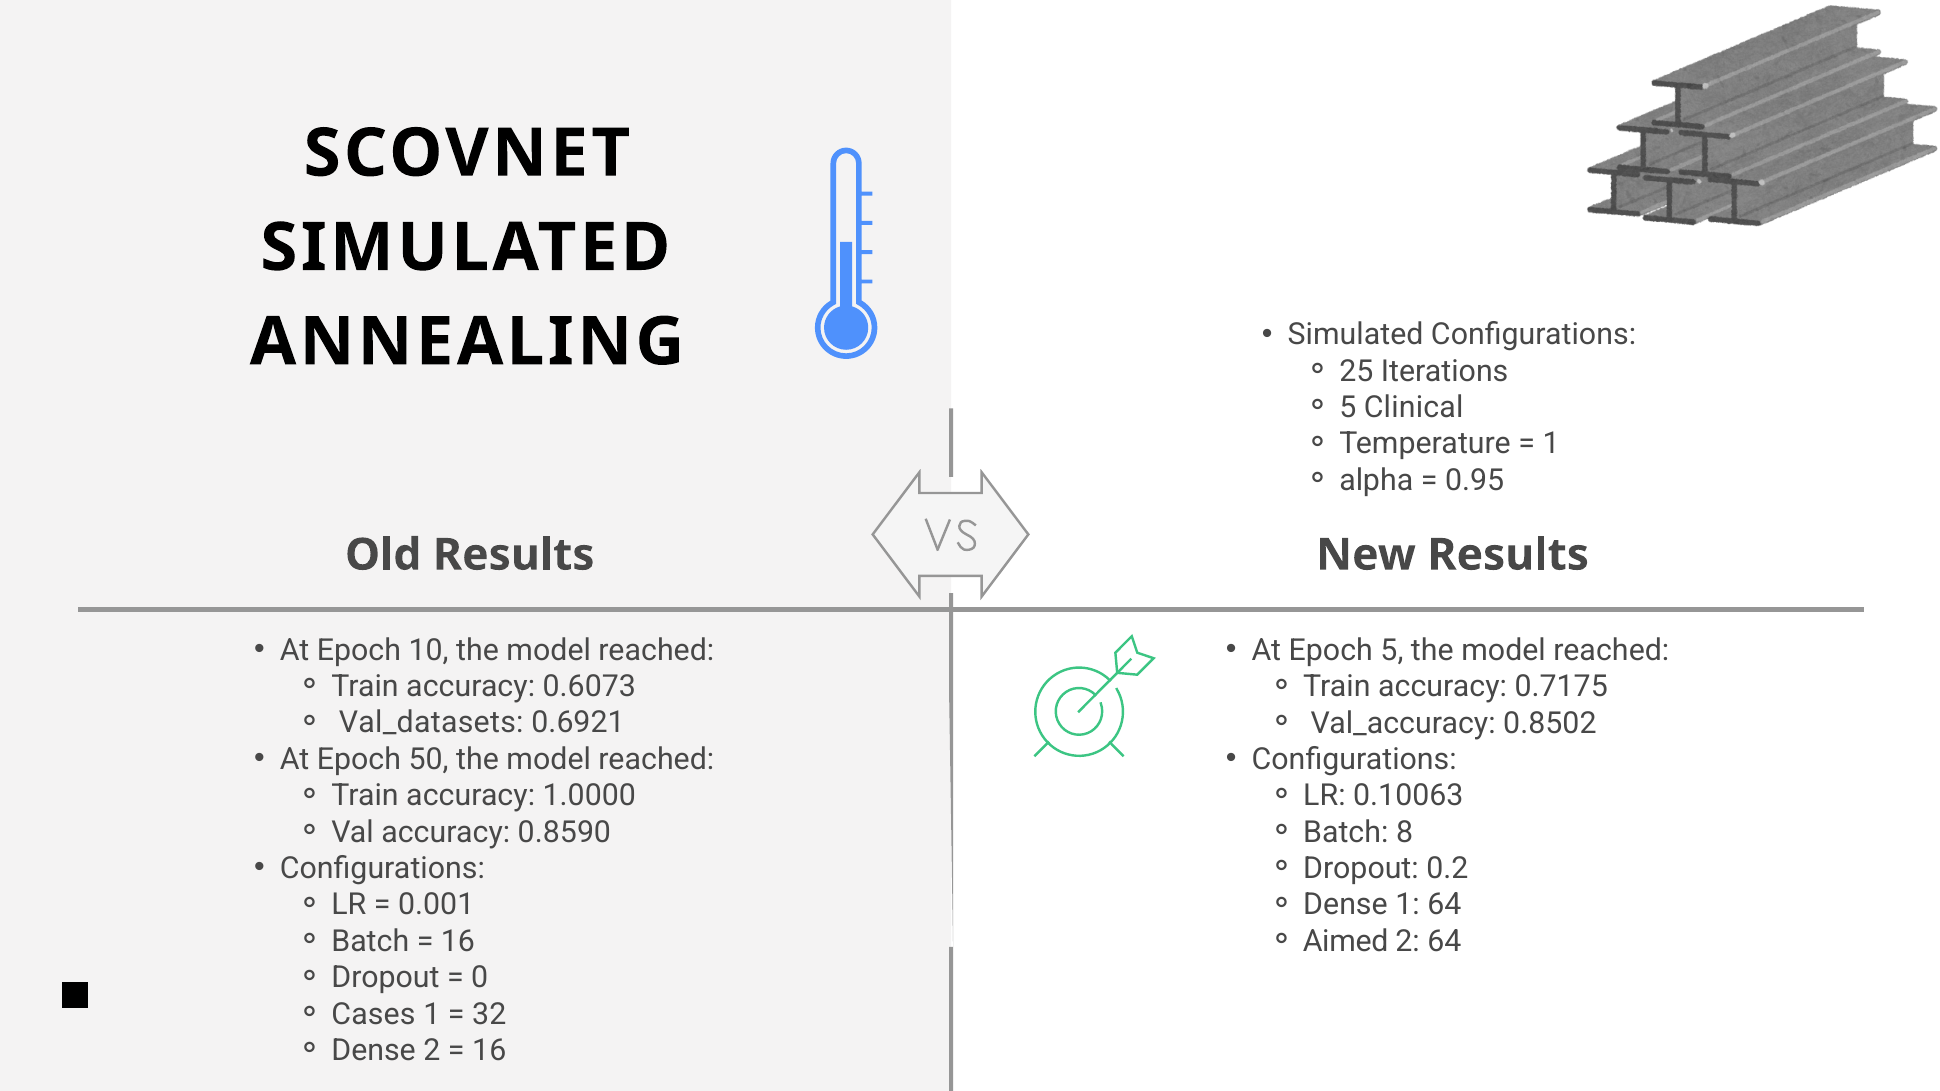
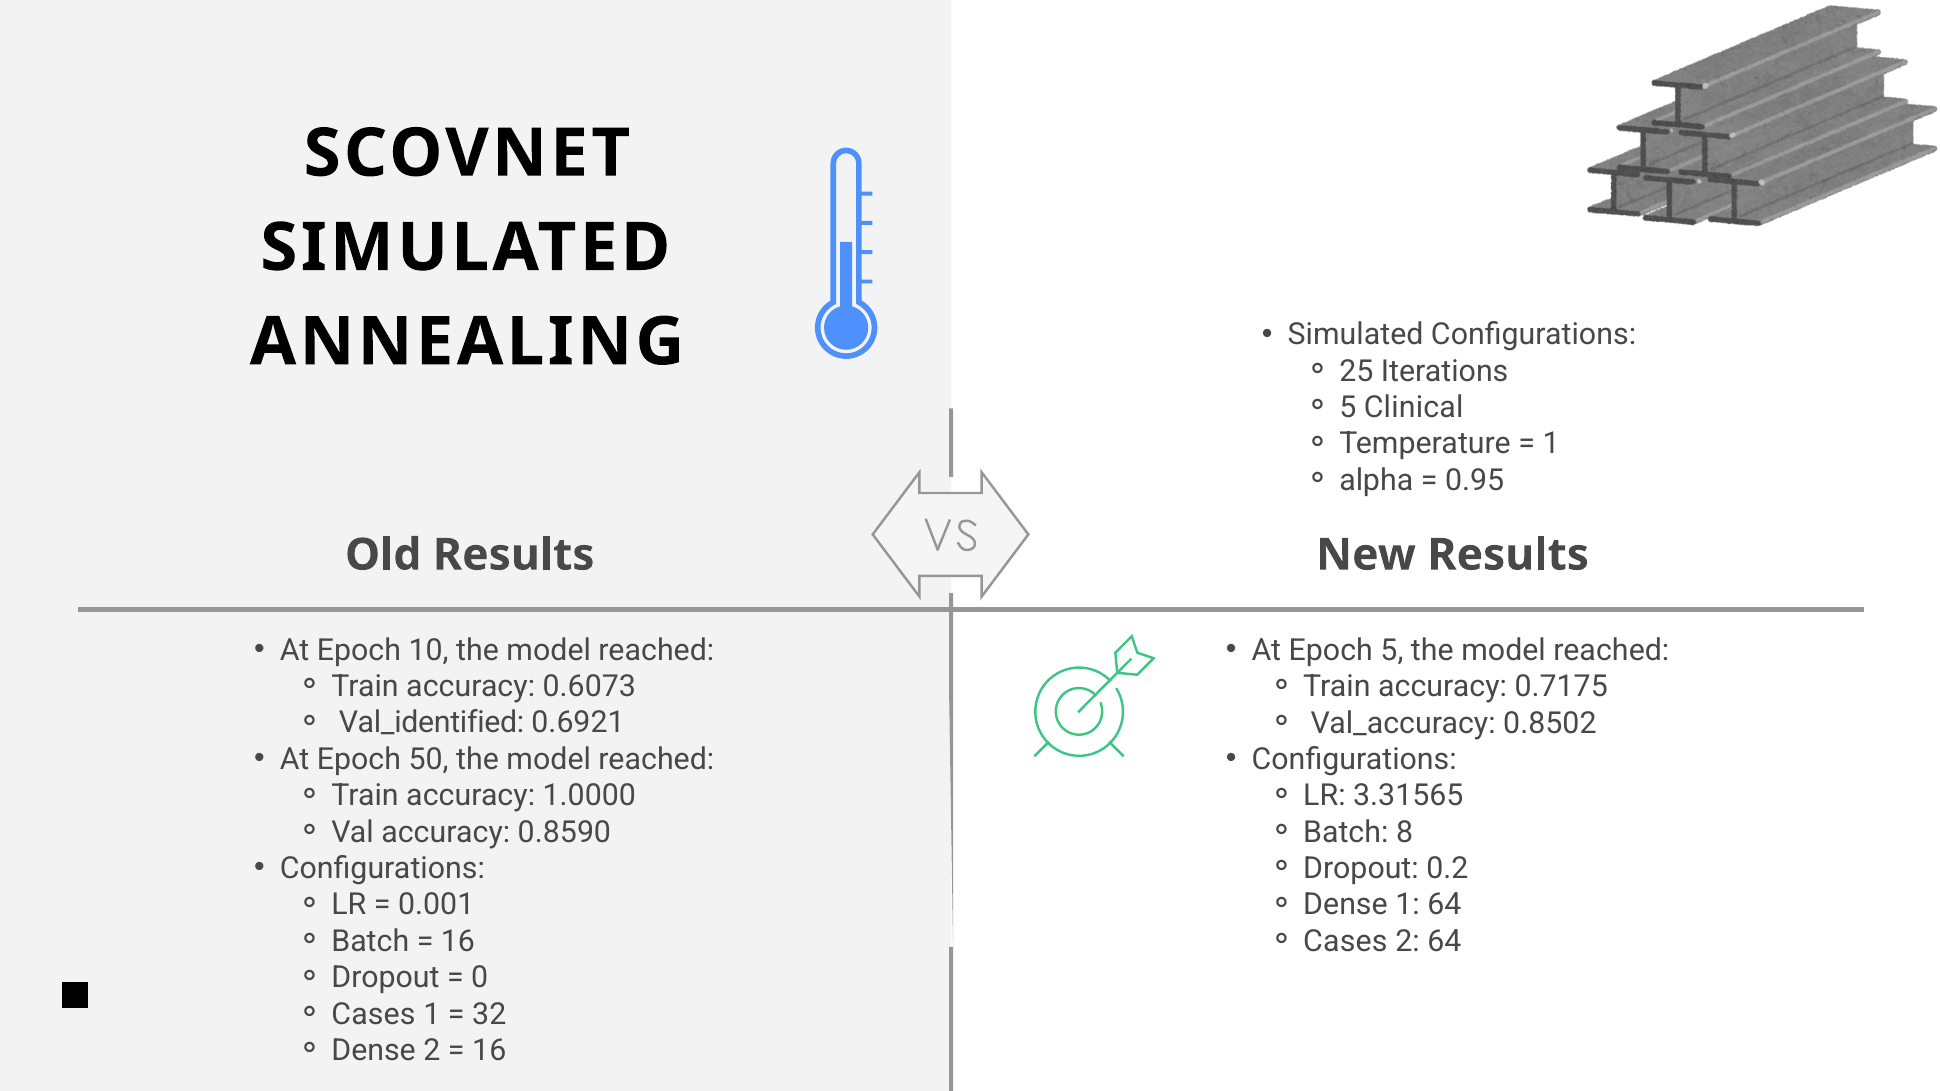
Val_datasets: Val_datasets -> Val_identified (431, 723)
0.10063: 0.10063 -> 3.31565 (1408, 796)
Aimed: Aimed -> Cases (1345, 942)
